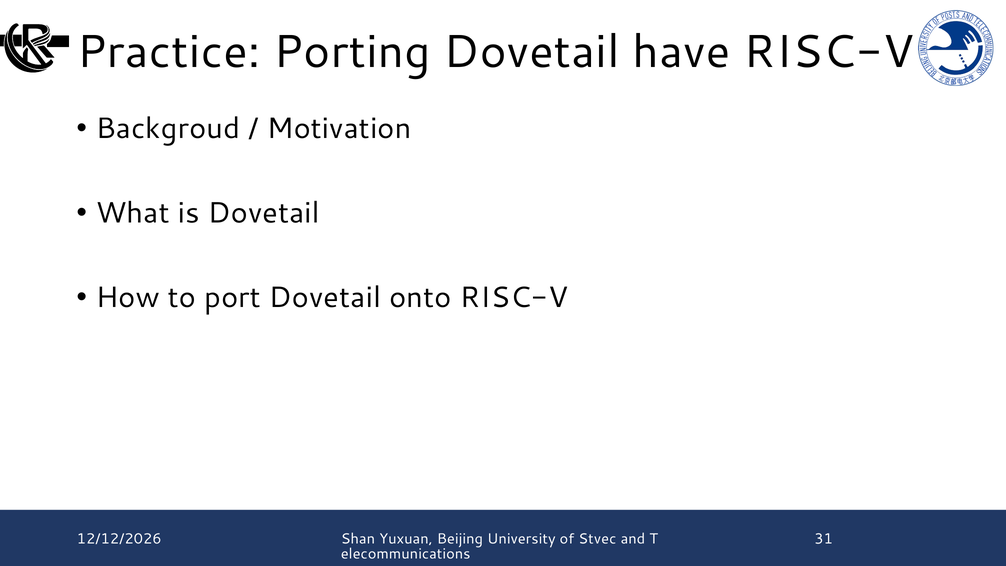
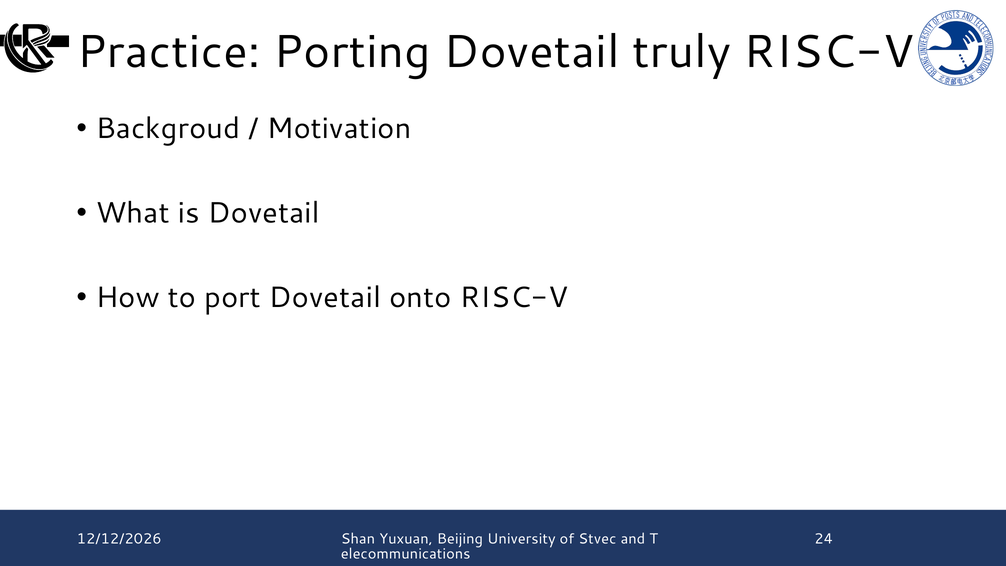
have: have -> truly (682, 52)
31: 31 -> 24 (824, 539)
